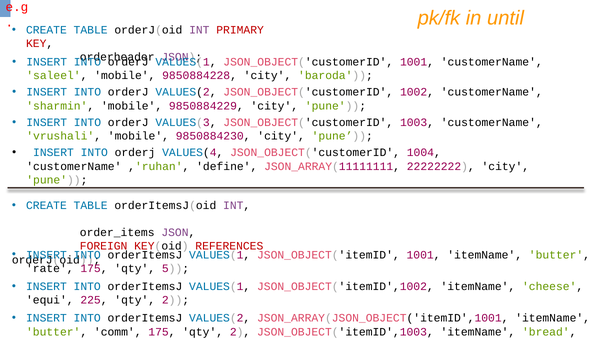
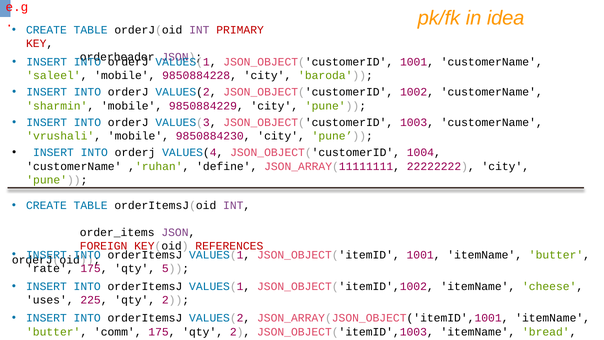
until: until -> idea (506, 18)
equi: equi -> uses (50, 300)
